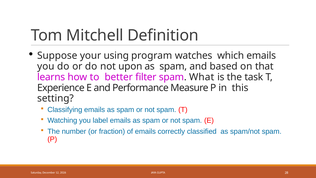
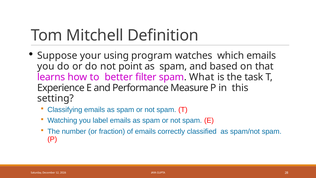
upon: upon -> point (130, 66)
